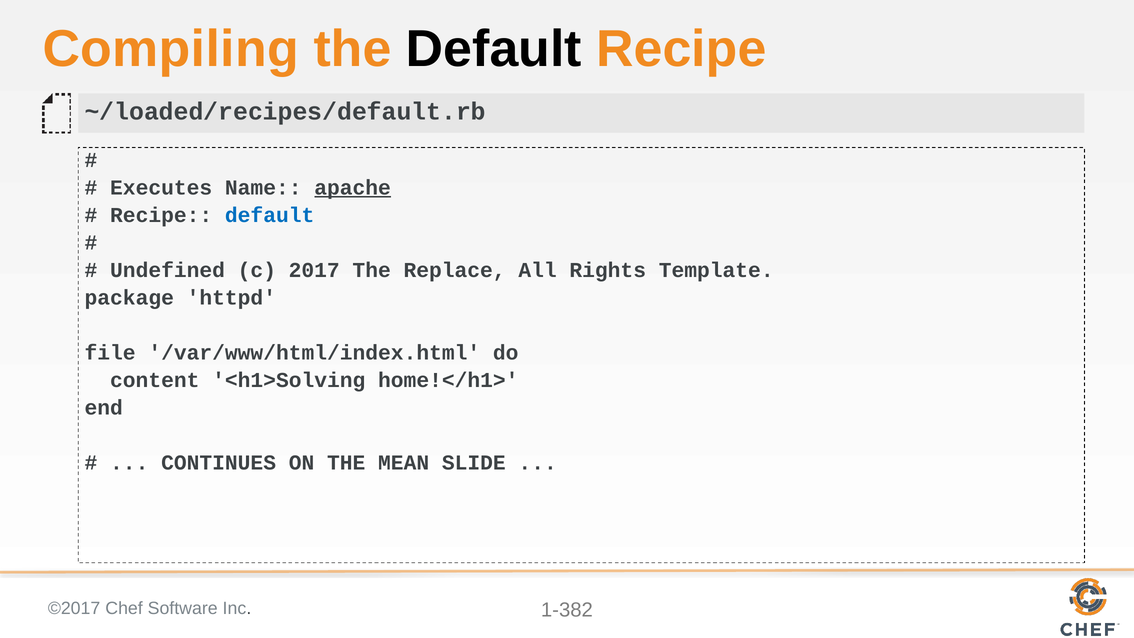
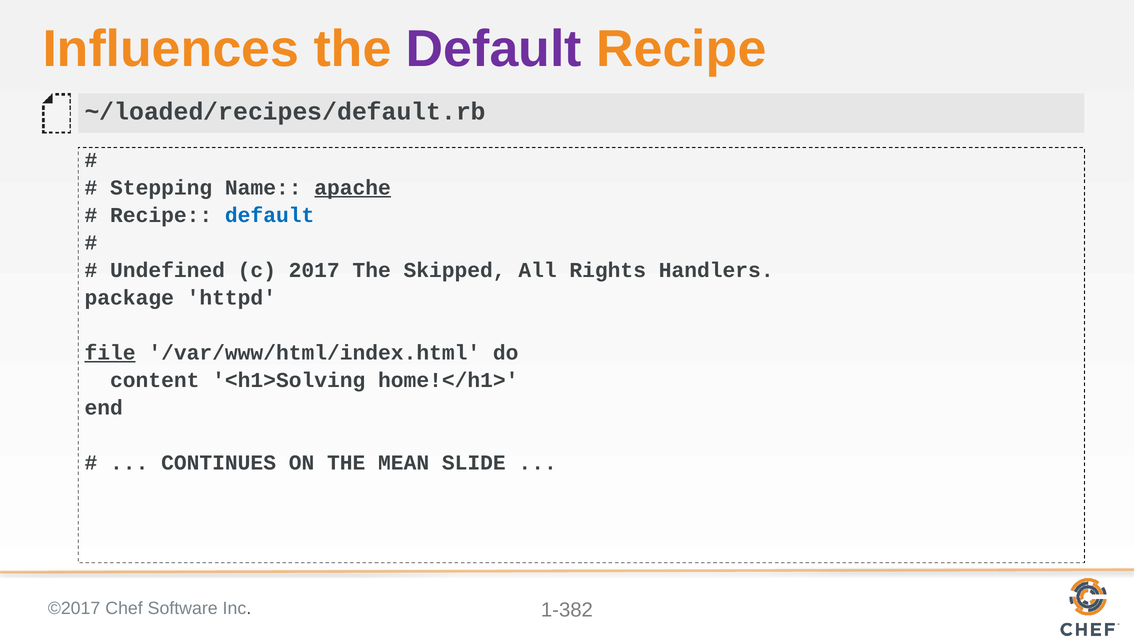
Compiling: Compiling -> Influences (171, 49)
Default colour: black -> purple (494, 49)
Executes: Executes -> Stepping (161, 187)
Replace: Replace -> Skipped (455, 270)
Template: Template -> Handlers (716, 270)
file underline: none -> present (110, 352)
